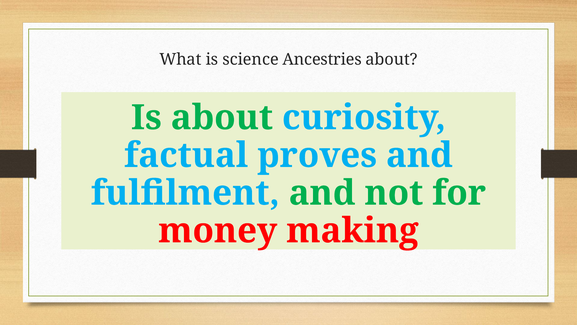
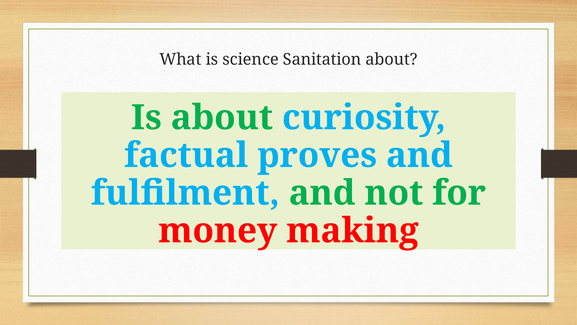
Ancestries: Ancestries -> Sanitation (322, 60)
